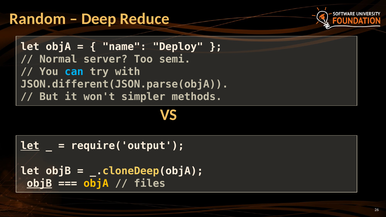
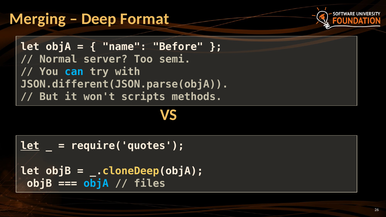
Random: Random -> Merging (38, 19)
Reduce: Reduce -> Format (145, 19)
Deploy: Deploy -> Before (178, 47)
simpler: simpler -> scripts (143, 97)
require('output: require('output -> require('quotes (128, 146)
objB underline: present -> none (39, 183)
objA colour: yellow -> light blue (96, 183)
